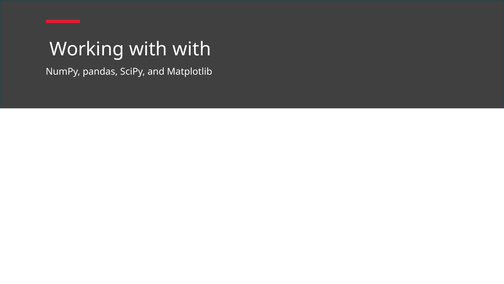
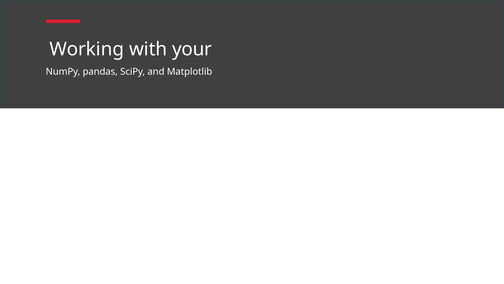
with with: with -> your (192, 49)
